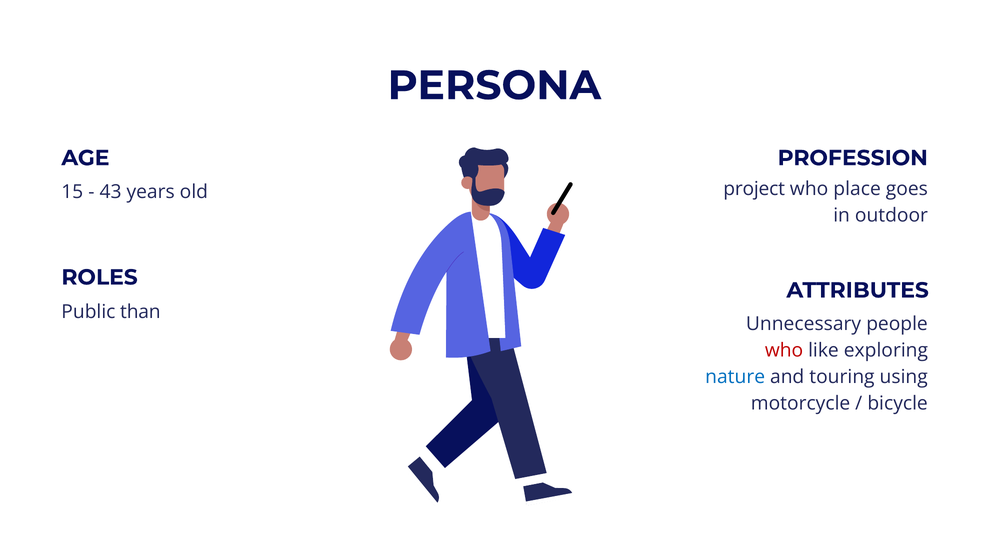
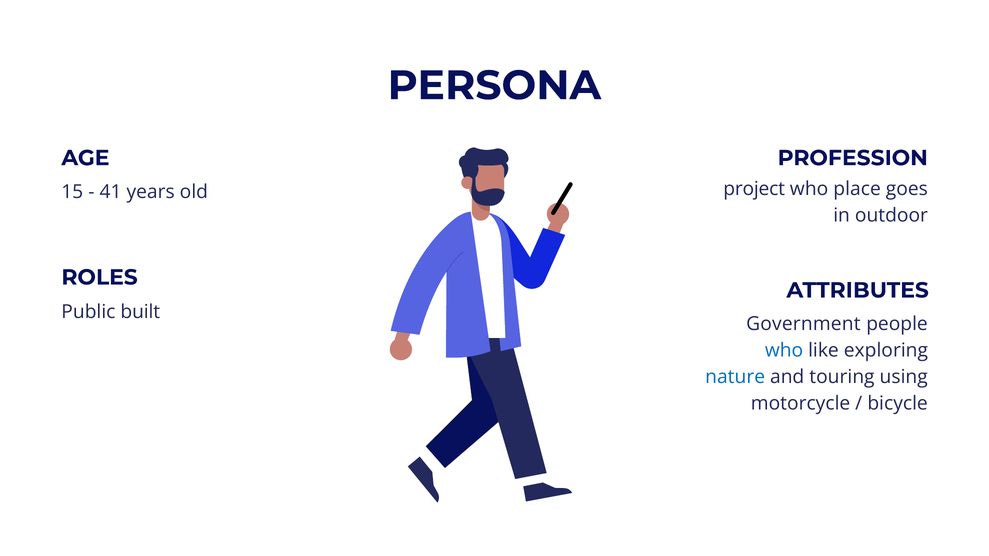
43: 43 -> 41 (111, 192)
than: than -> built (140, 312)
Unnecessary: Unnecessary -> Government (803, 324)
who colour: red -> blue (784, 351)
